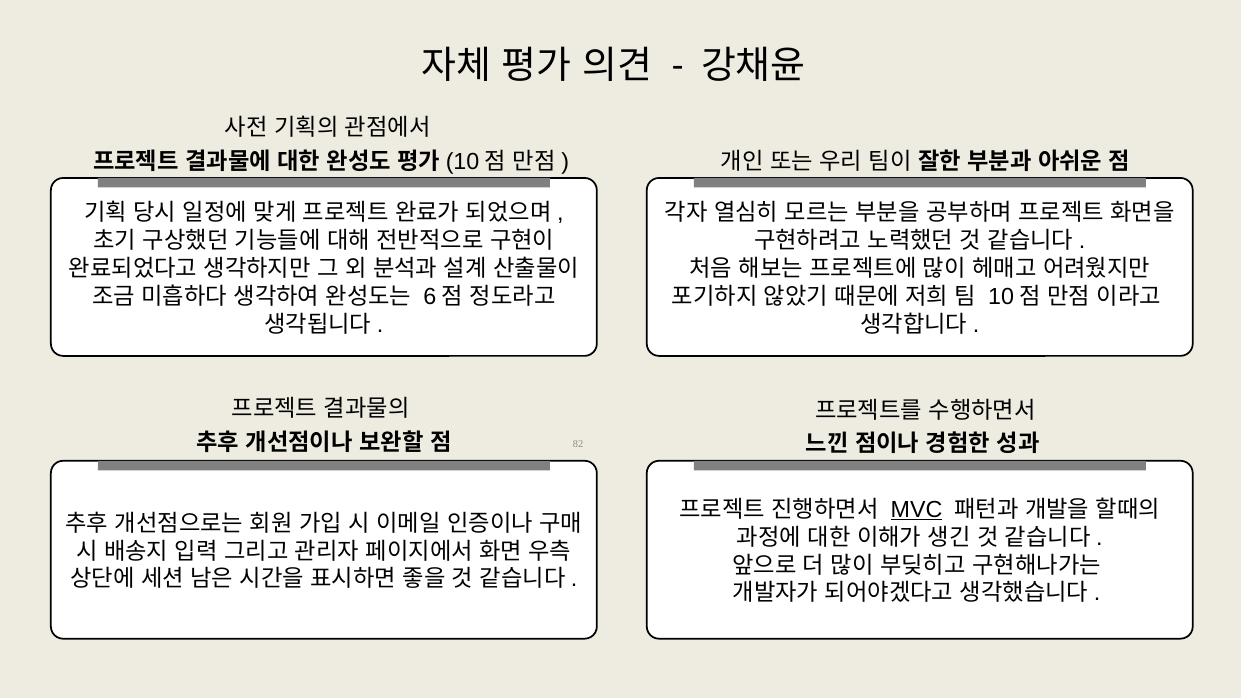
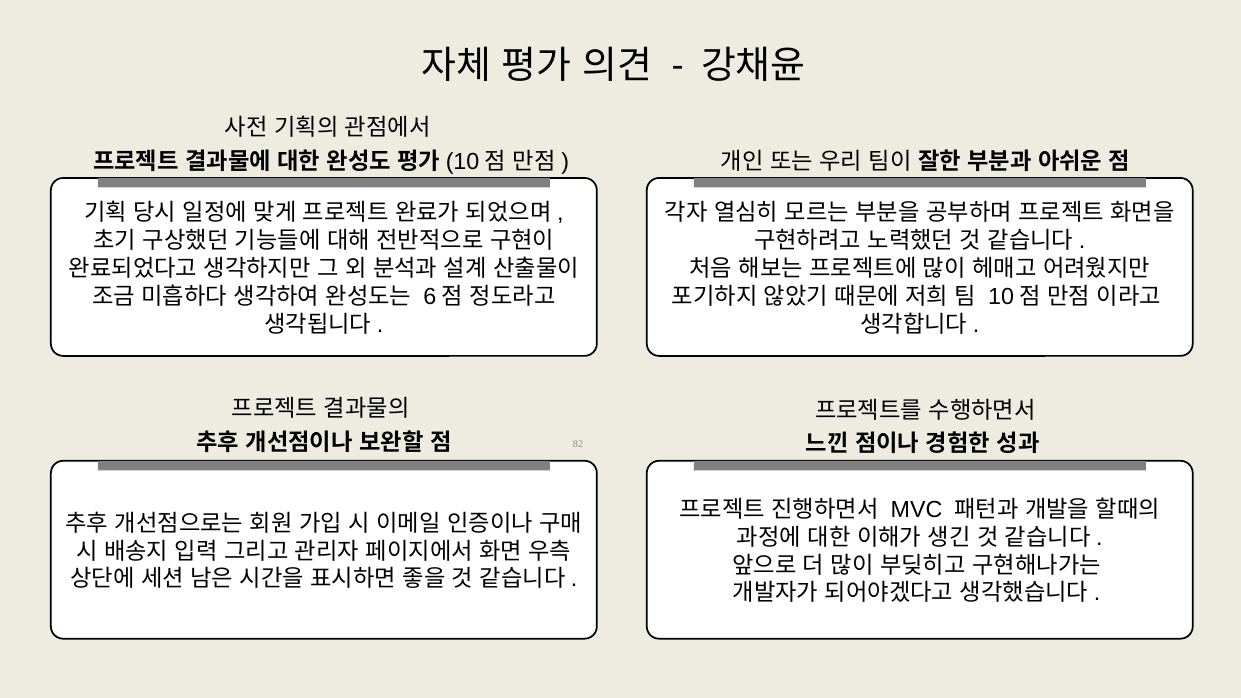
MVC underline: present -> none (916, 509)
